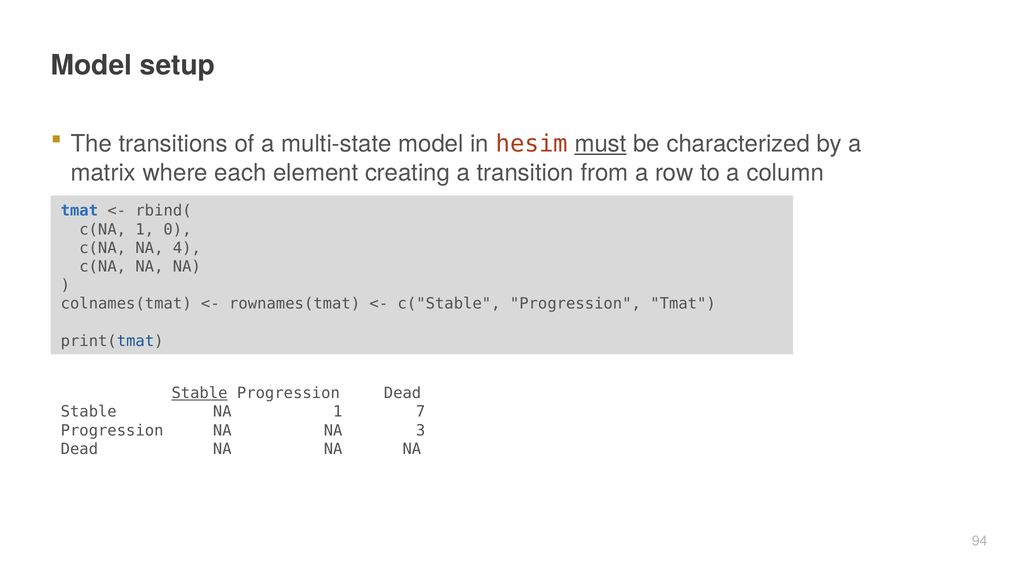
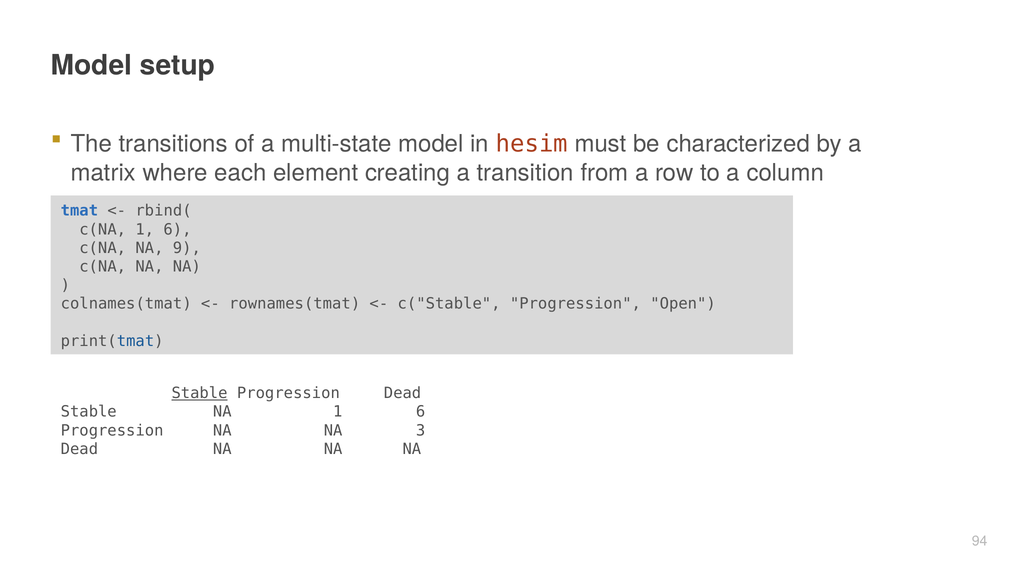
must underline: present -> none (601, 144)
c(NA 1 0: 0 -> 6 (178, 229)
4: 4 -> 9 (187, 248)
Progression Tmat: Tmat -> Open (683, 304)
NA 1 7: 7 -> 6 (421, 412)
